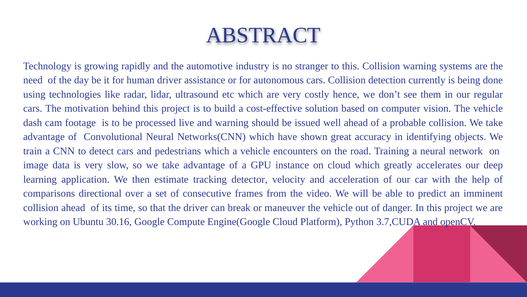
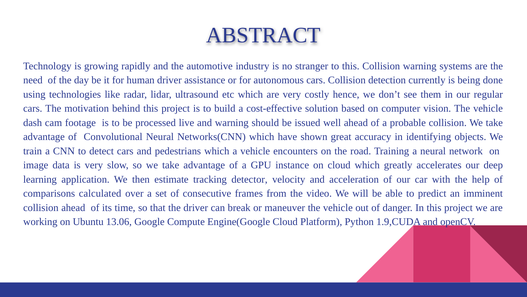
directional: directional -> calculated (100, 193)
30.16: 30.16 -> 13.06 (119, 221)
3.7,CUDA: 3.7,CUDA -> 1.9,CUDA (399, 221)
